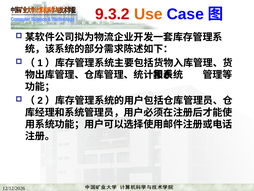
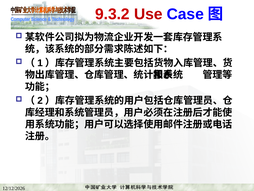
Use colour: orange -> red (148, 14)
